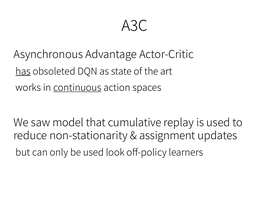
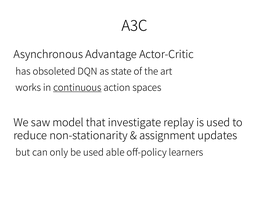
has underline: present -> none (23, 71)
cumulative: cumulative -> investigate (135, 123)
look: look -> able (115, 152)
